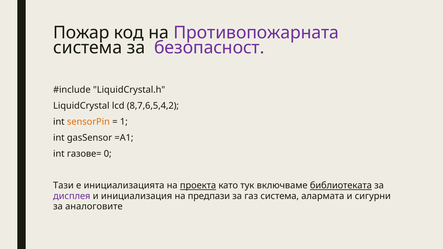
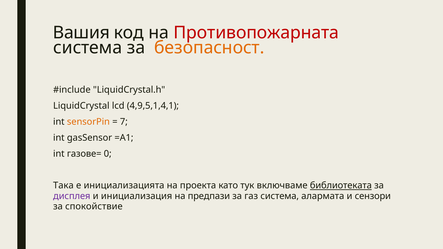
Пожар: Пожар -> Вашия (81, 33)
Противопожарната colour: purple -> red (256, 33)
безопасност colour: purple -> orange (209, 48)
8,7,6,5,4,2: 8,7,6,5,4,2 -> 4,9,5,1,4,1 (153, 106)
1: 1 -> 7 (124, 122)
Тази: Тази -> Така (63, 186)
проекта underline: present -> none (198, 186)
сигурни: сигурни -> сензори (373, 196)
аналоговите: аналоговите -> спокойствие (94, 207)
